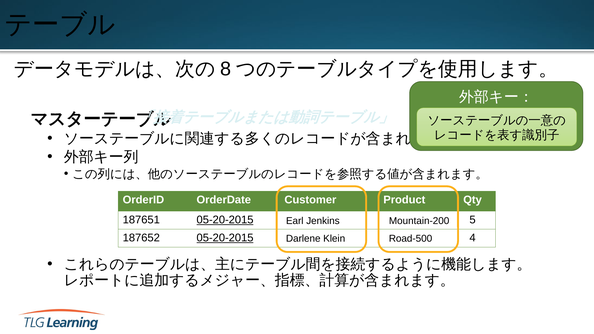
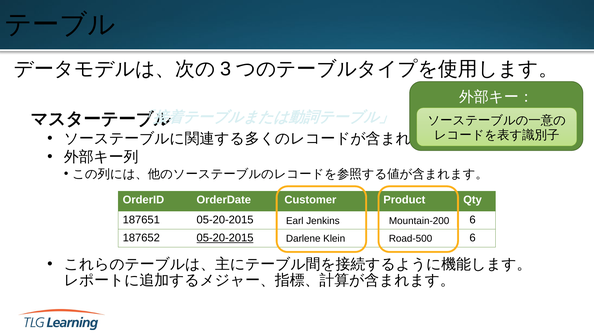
8: 8 -> 3 (226, 69)
05-20-2015 underline: present -> none (225, 220)
5: 5 -> 6 (473, 220)
4: 4 -> 6 (473, 238)
